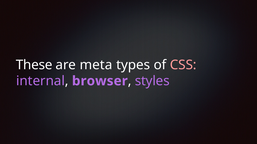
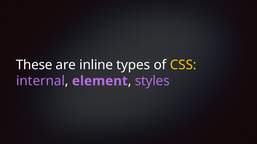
meta: meta -> inline (96, 65)
CSS colour: pink -> yellow (183, 65)
browser: browser -> element (100, 81)
